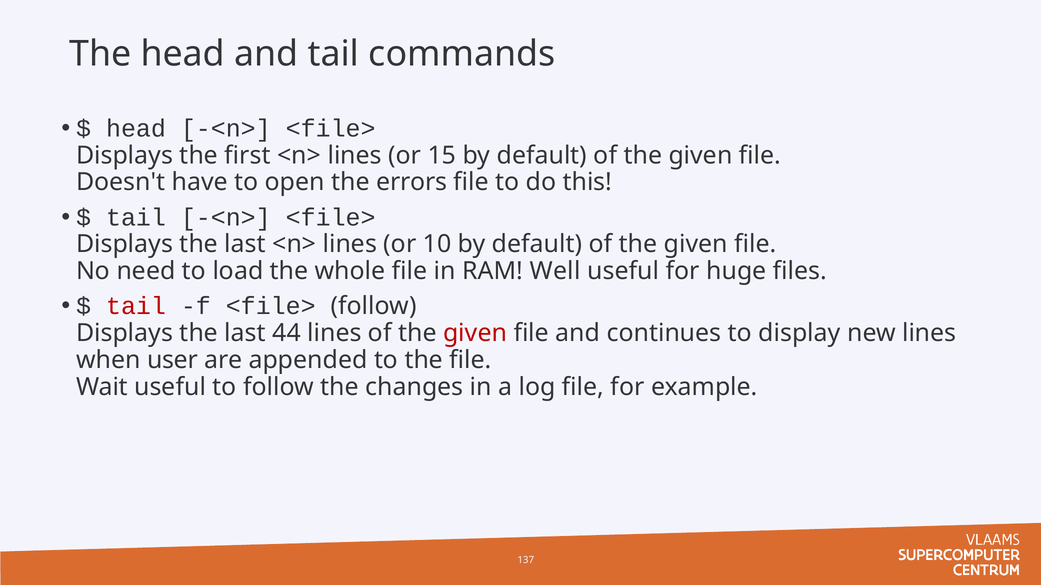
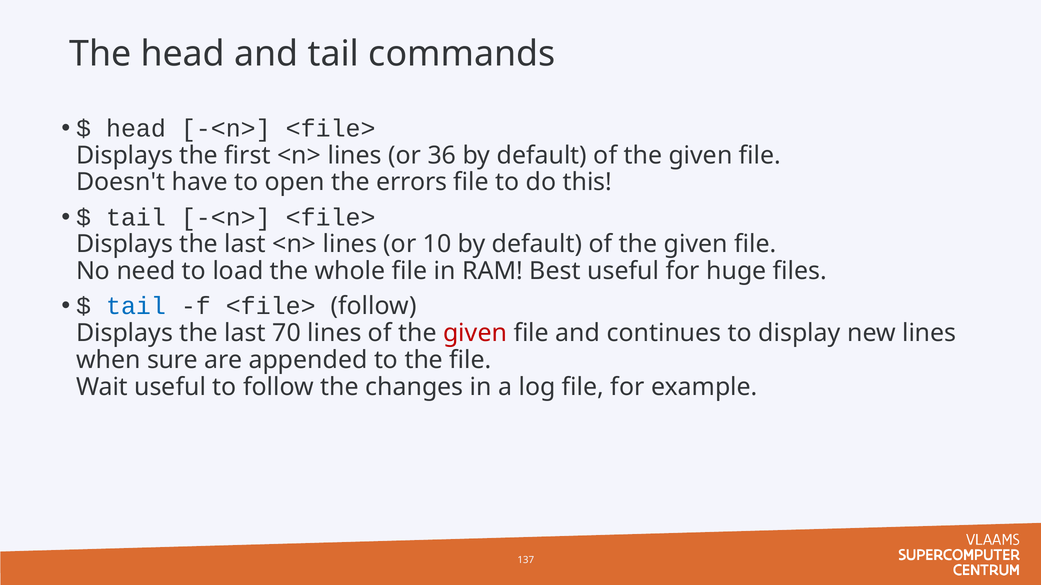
15: 15 -> 36 (442, 156)
Well: Well -> Best (555, 271)
tail colour: red -> blue (136, 306)
44: 44 -> 70 (287, 333)
user: user -> sure (173, 360)
